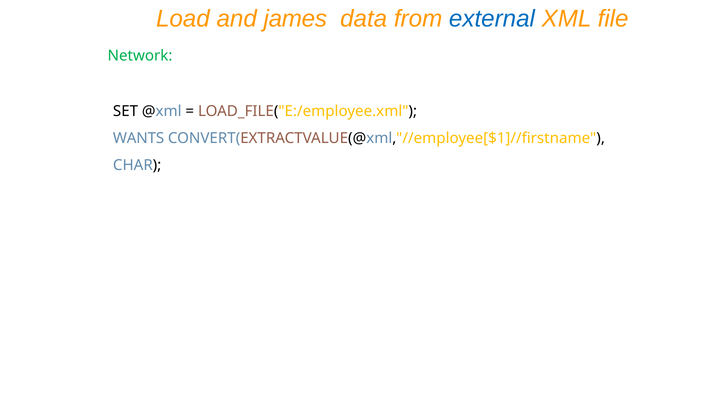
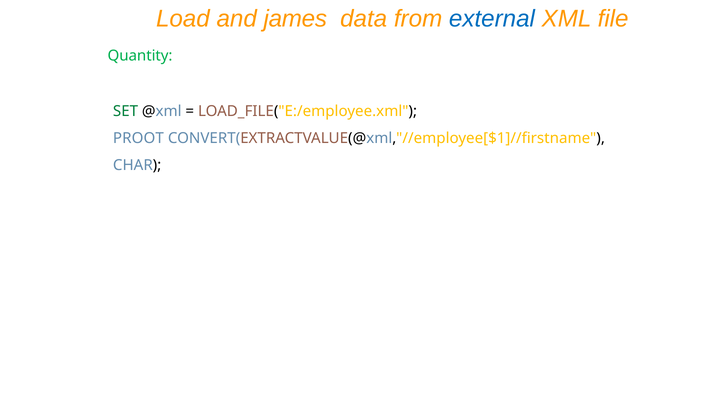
Network: Network -> Quantity (140, 56)
SET colour: black -> green (126, 111)
WANTS: WANTS -> PROOT (138, 138)
